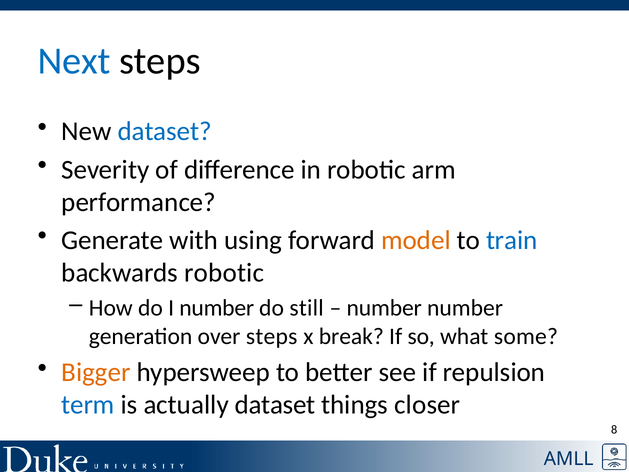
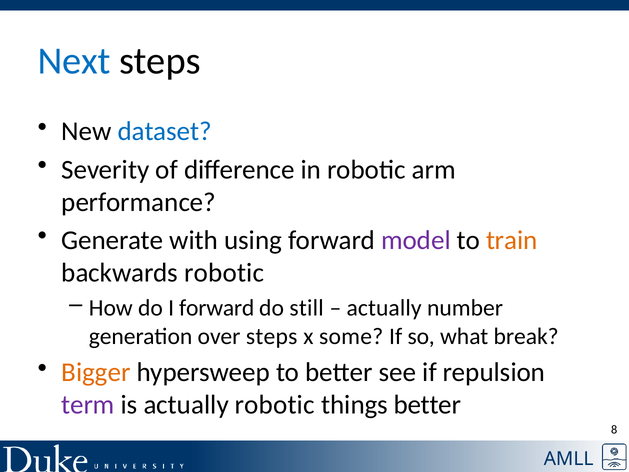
model colour: orange -> purple (416, 240)
train colour: blue -> orange (512, 240)
I number: number -> forward (217, 308)
number: number -> actually (384, 308)
break: break -> some (351, 336)
some: some -> break (526, 336)
term colour: blue -> purple (88, 405)
actually dataset: dataset -> robotic (275, 405)
things closer: closer -> better (427, 405)
